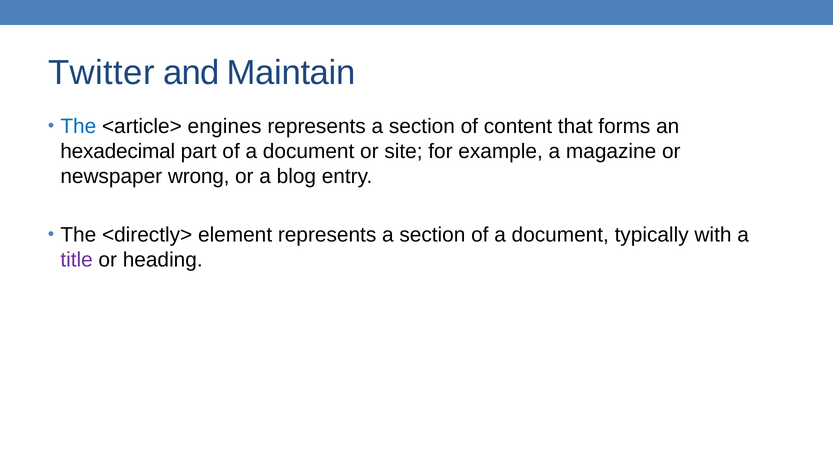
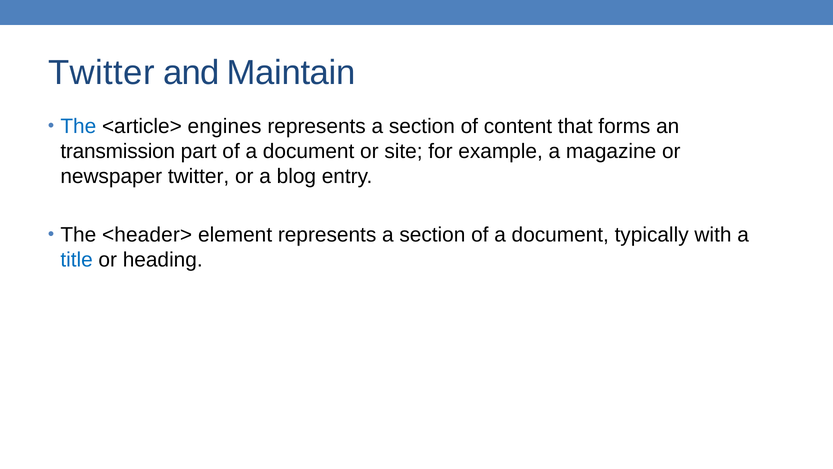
hexadecimal: hexadecimal -> transmission (118, 151)
newspaper wrong: wrong -> twitter (199, 176)
<directly>: <directly> -> <header> (147, 235)
title colour: purple -> blue (77, 260)
